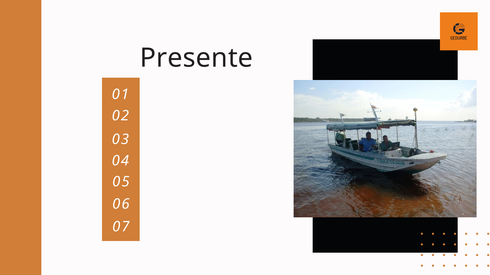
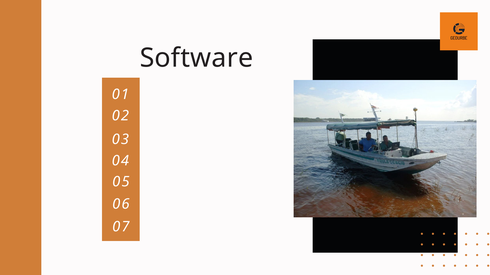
Presente: Presente -> Software (196, 58)
